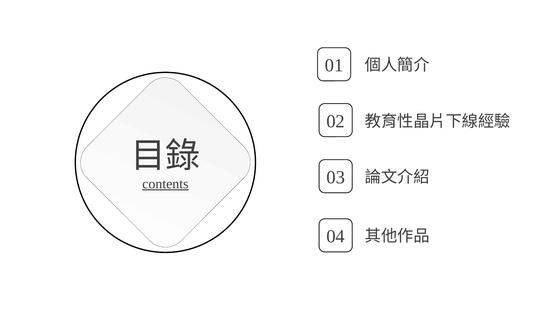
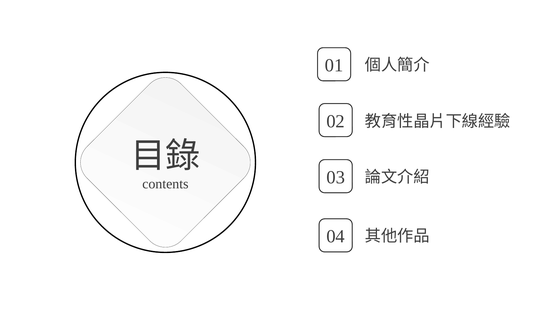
contents underline: present -> none (165, 184)
